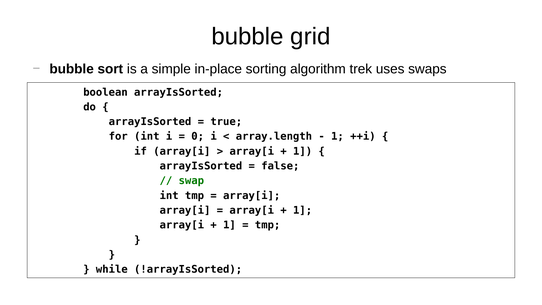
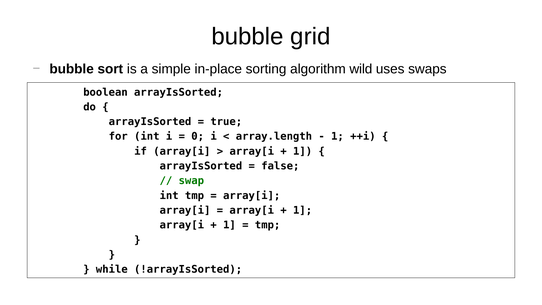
trek: trek -> wild (361, 69)
